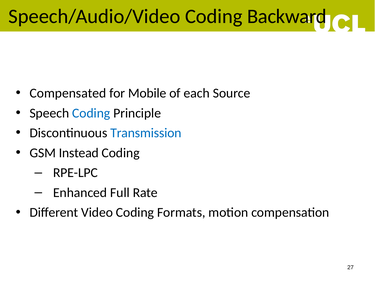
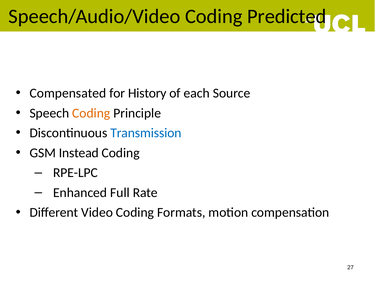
Backward: Backward -> Predicted (287, 16)
Mobile: Mobile -> History (147, 93)
Coding colour: blue -> orange (91, 113)
